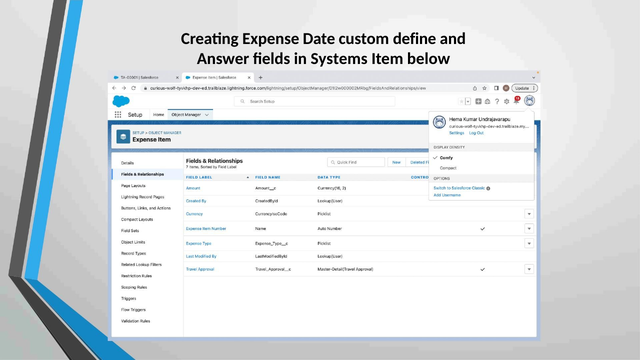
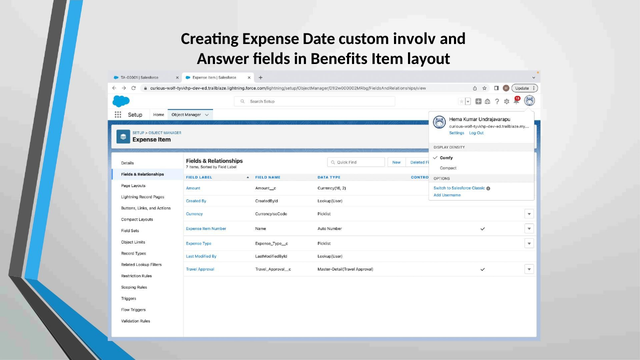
define: define -> involv (414, 39)
Systems: Systems -> Benefits (339, 59)
below: below -> layout (429, 59)
